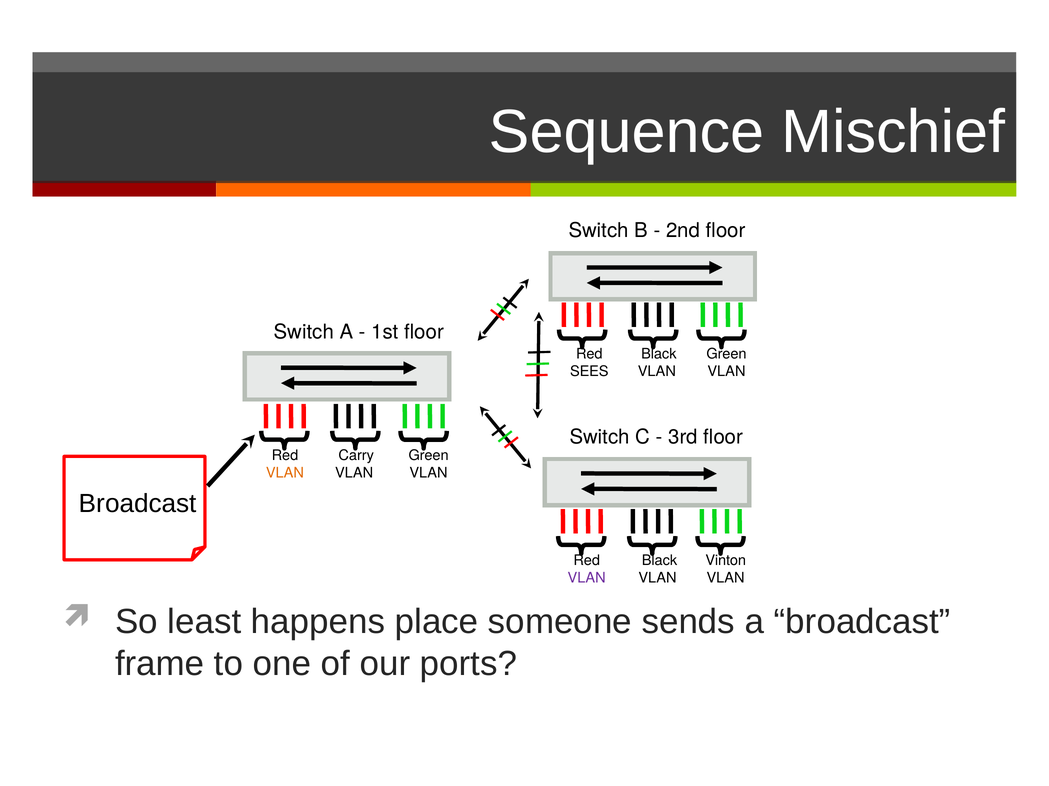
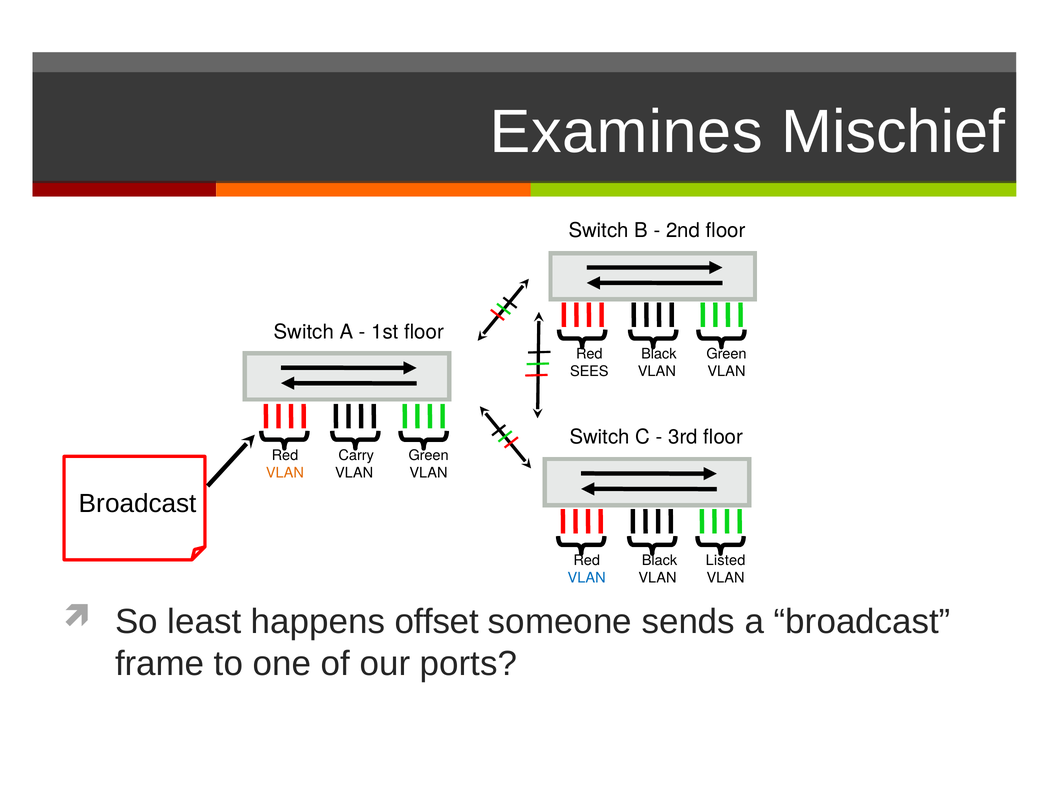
Sequence: Sequence -> Examines (626, 132)
Vinton: Vinton -> Listed (726, 561)
VLAN colour: purple -> blue (587, 579)
place: place -> offset (437, 622)
